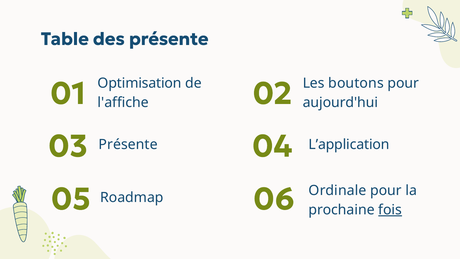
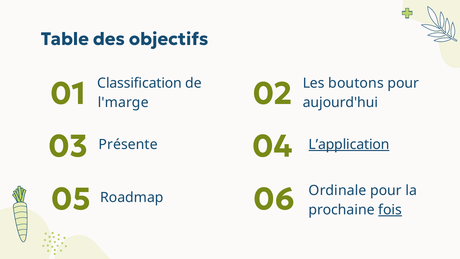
des présente: présente -> objectifs (169, 39)
Optimisation: Optimisation -> Classification (140, 83)
l'affiche: l'affiche -> l'marge (123, 102)
L’application underline: none -> present (349, 144)
